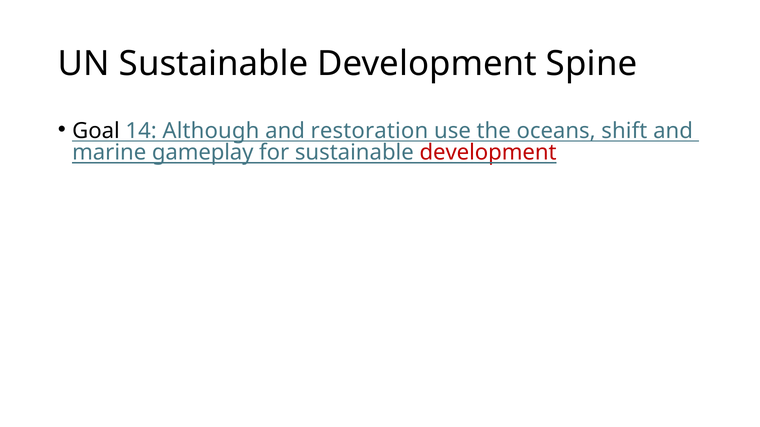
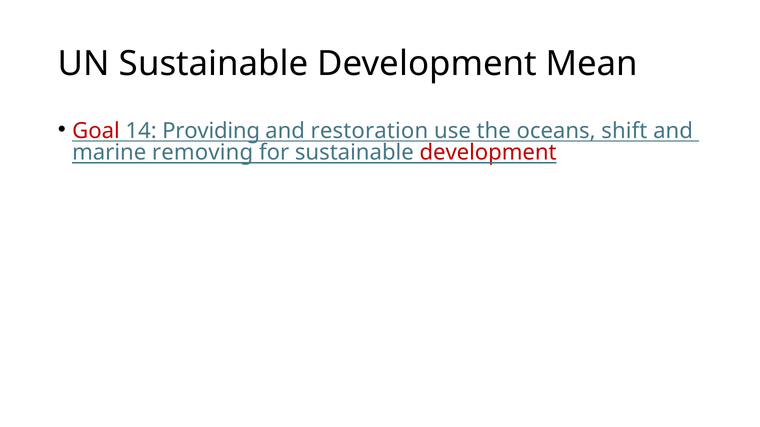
Spine: Spine -> Mean (592, 64)
Goal colour: black -> red (96, 131)
Although: Although -> Providing (211, 131)
gameplay: gameplay -> removing (203, 153)
